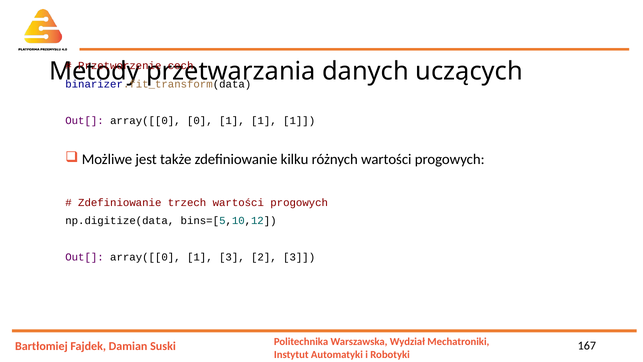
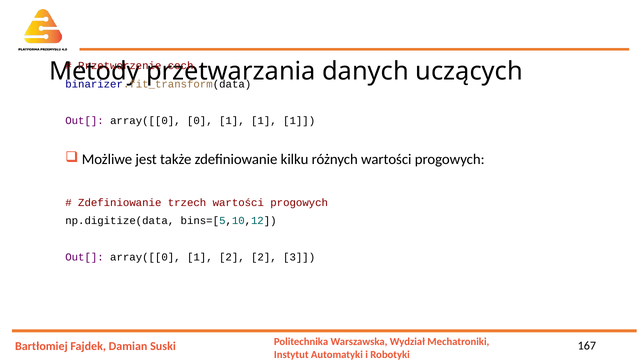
1 3: 3 -> 2 (232, 257)
